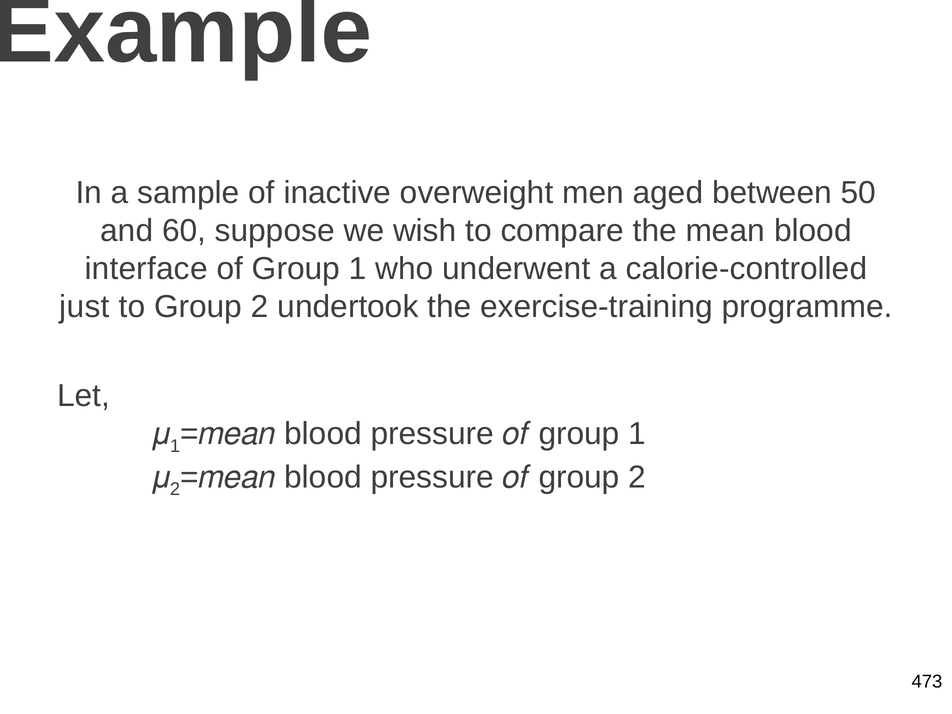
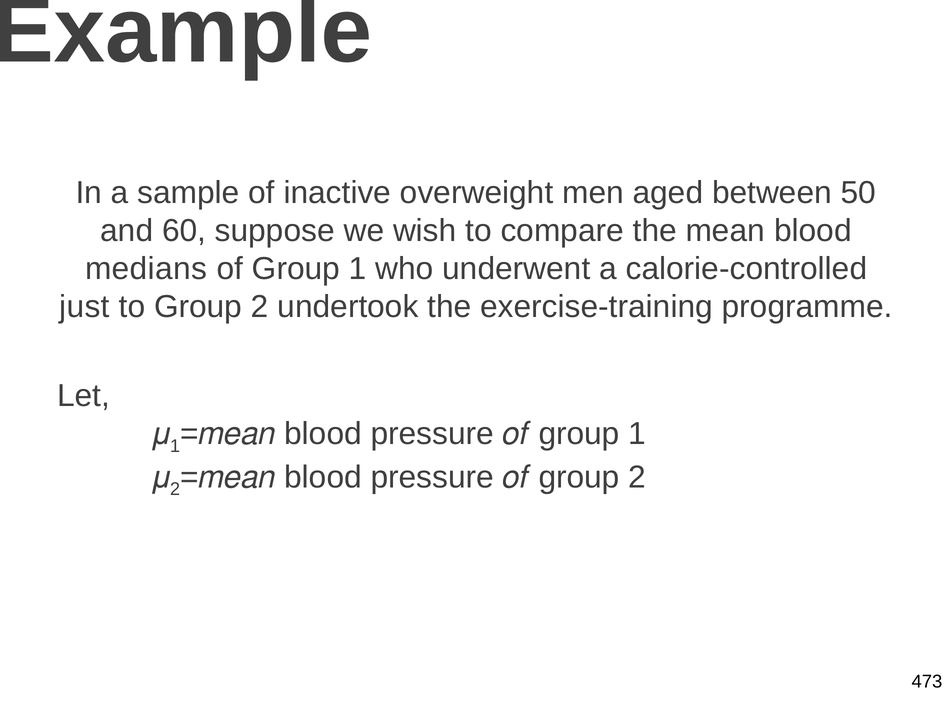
interface: interface -> medians (146, 269)
